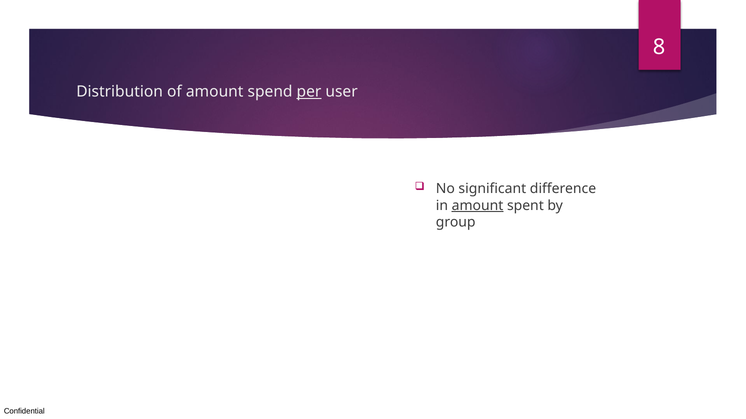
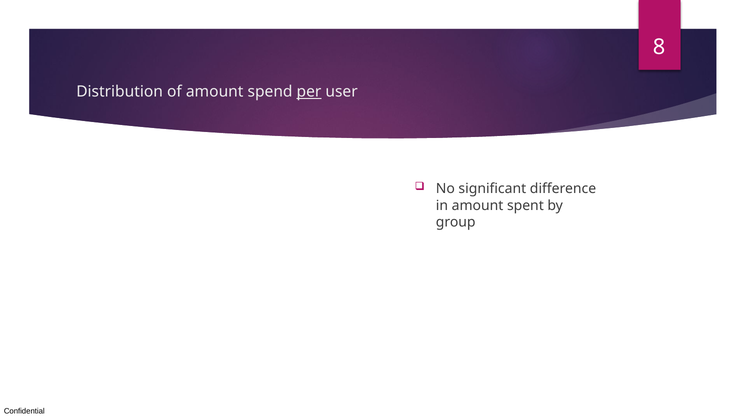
amount underline: present -> none (478, 206)
